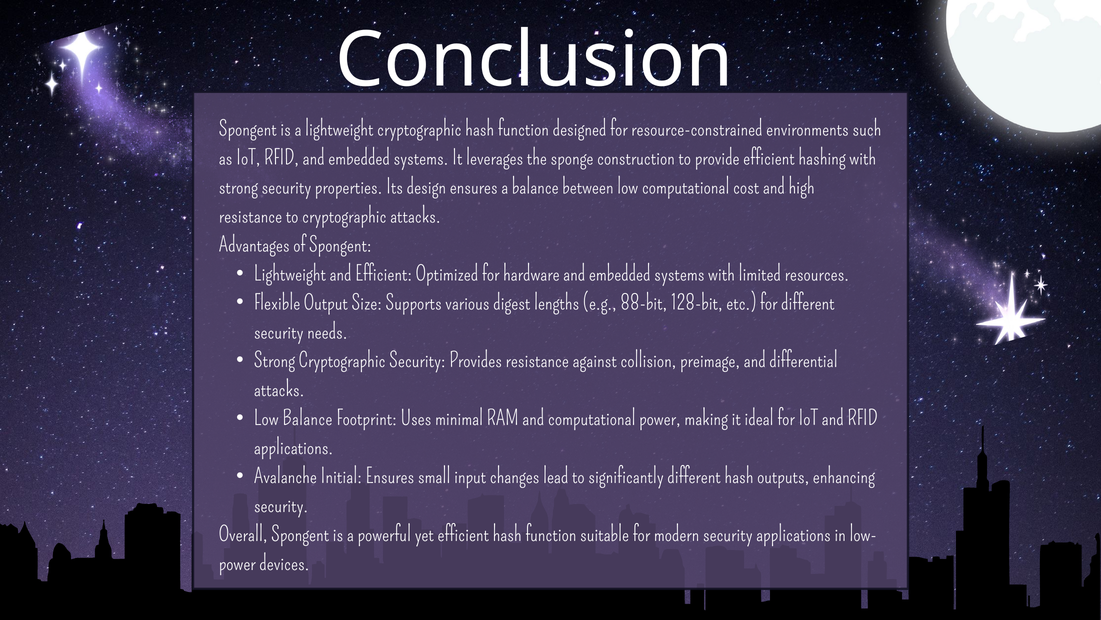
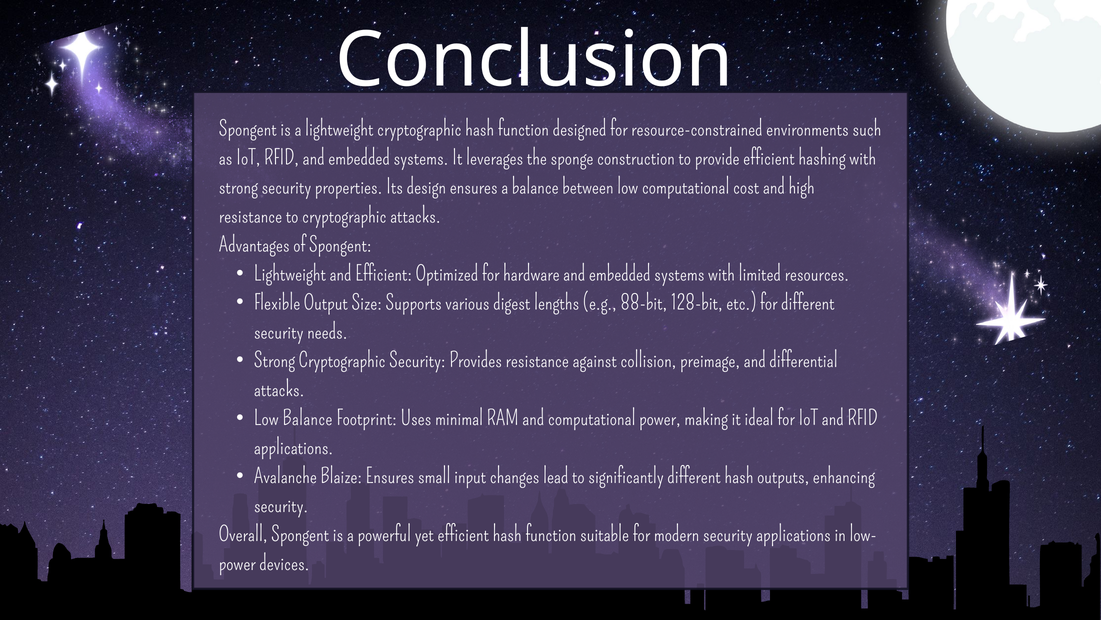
Initial: Initial -> Blaize (341, 476)
